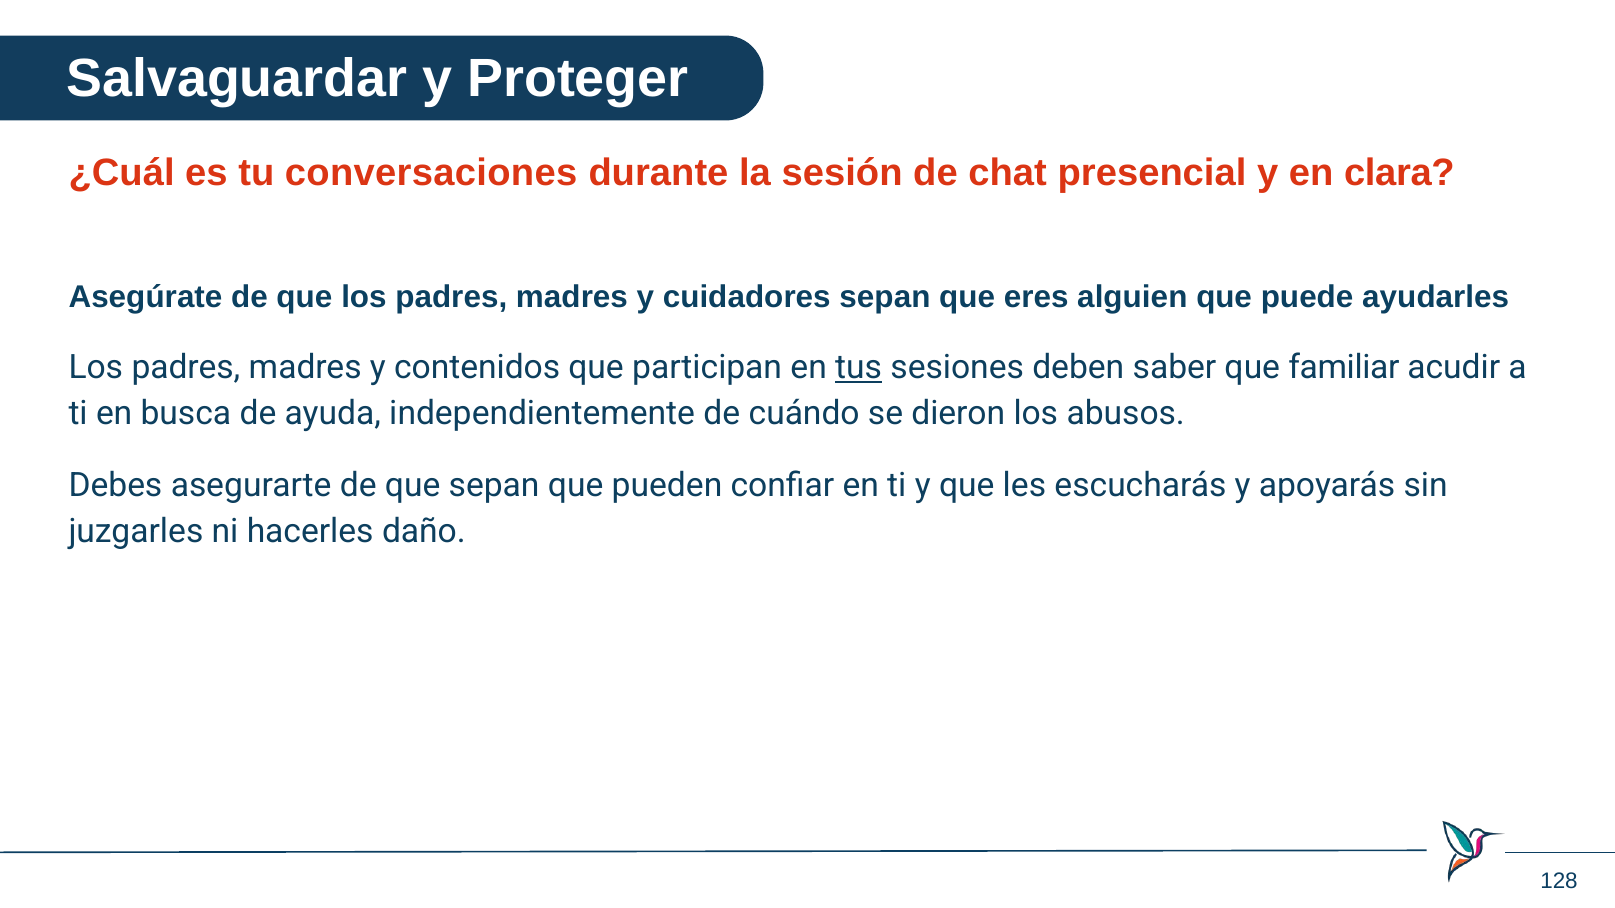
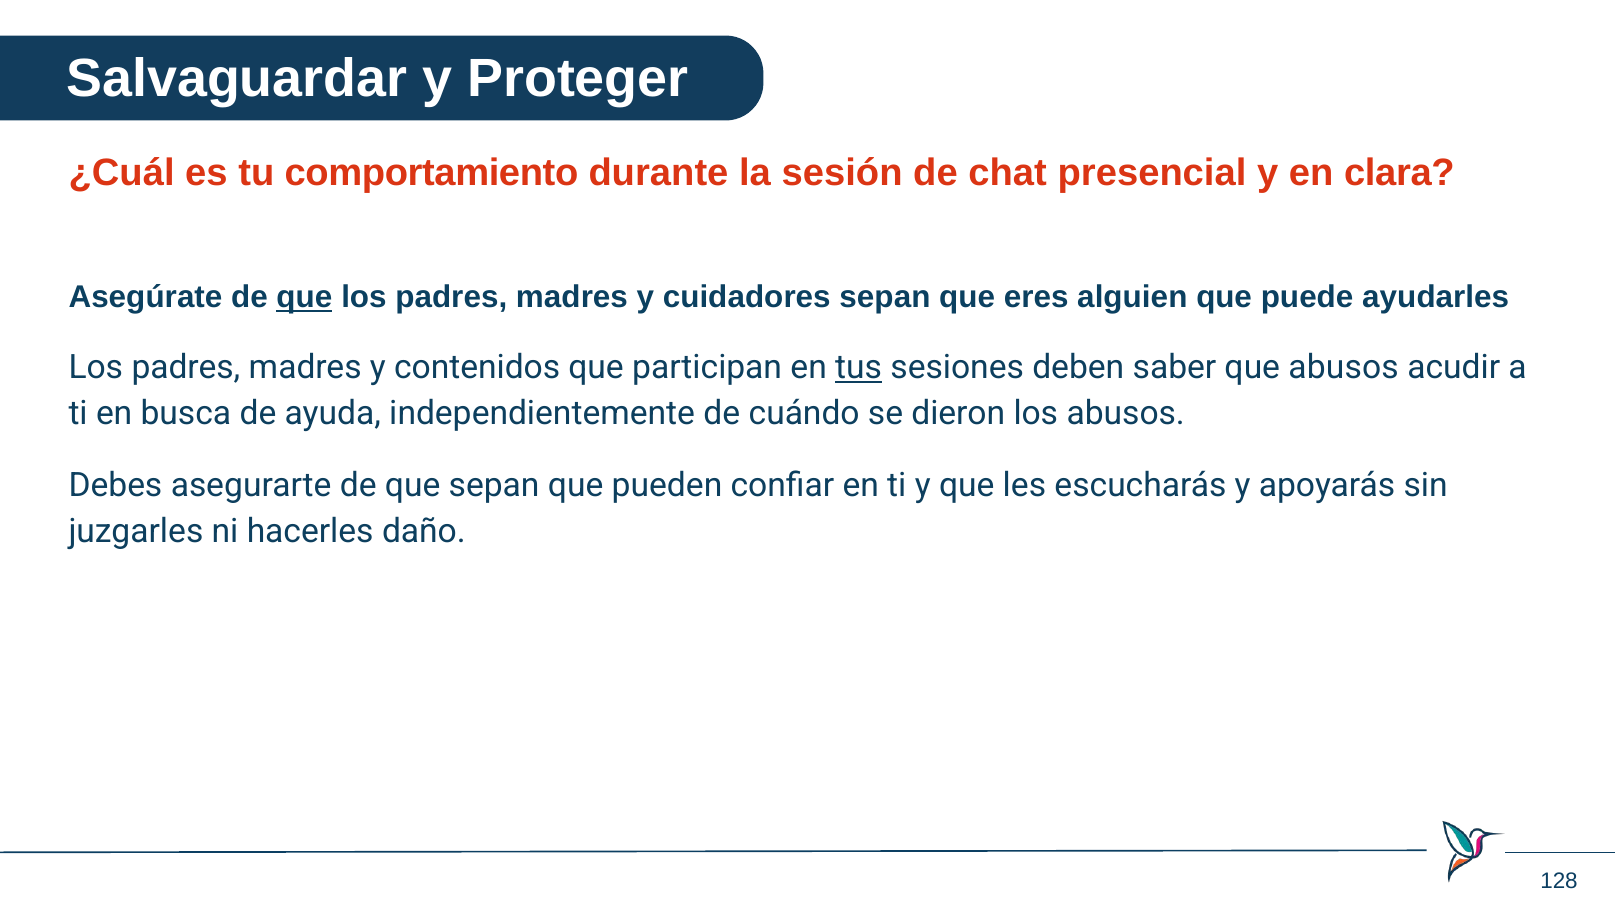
conversaciones: conversaciones -> comportamiento (431, 173)
que underline: none -> present (304, 298)
que familiar: familiar -> abusos (1344, 368)
